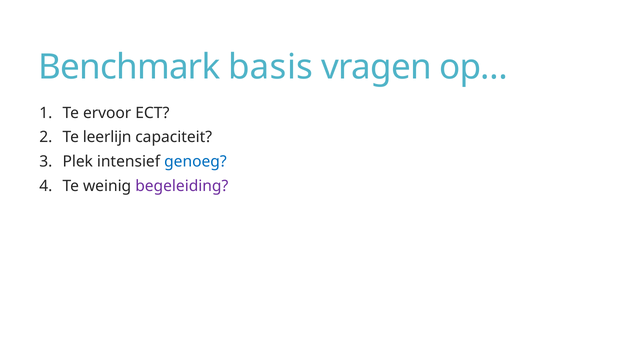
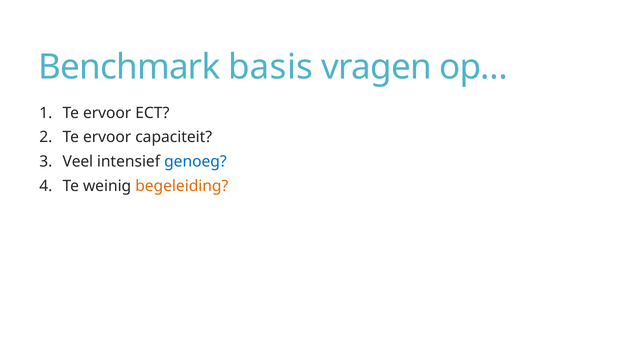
leerlijn: leerlijn -> ervoor (107, 137)
Plek: Plek -> Veel (78, 161)
begeleiding colour: purple -> orange (182, 186)
